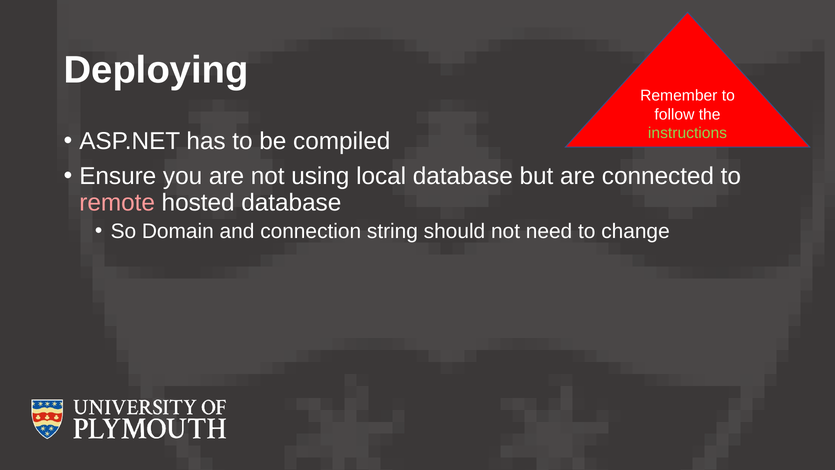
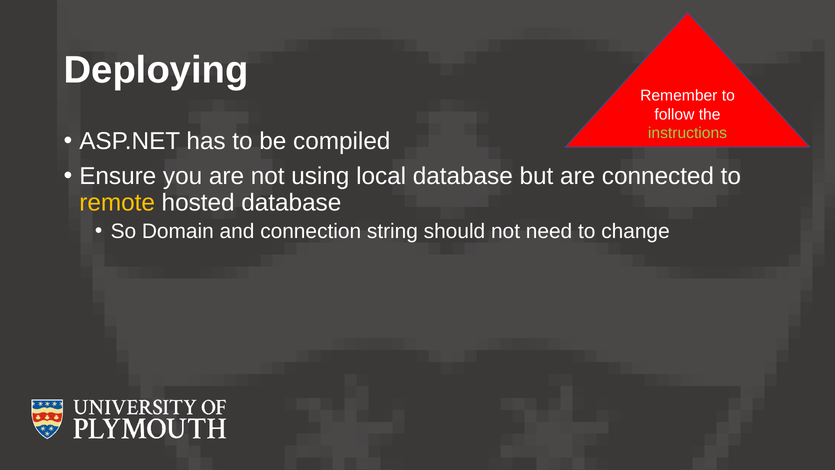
remote colour: pink -> yellow (117, 202)
